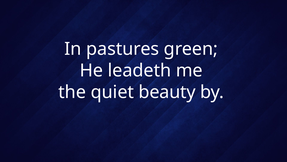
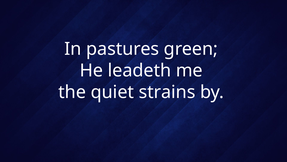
beauty: beauty -> strains (167, 92)
